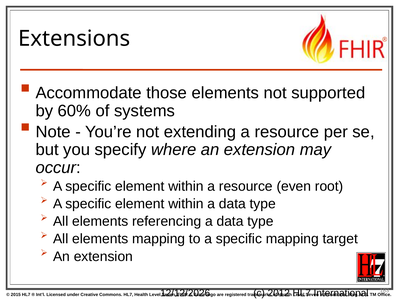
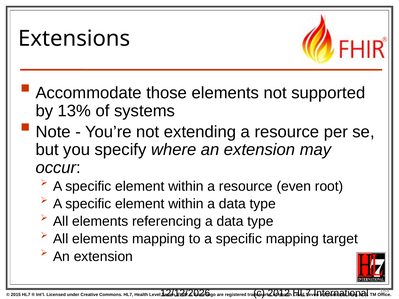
60%: 60% -> 13% (74, 111)
